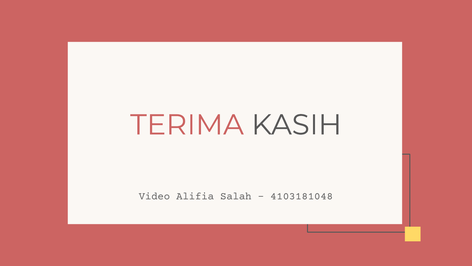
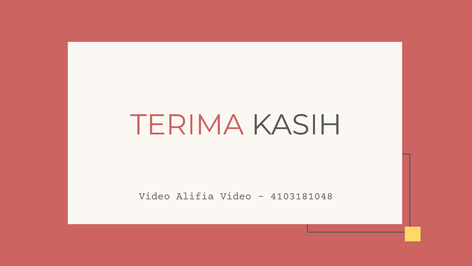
Alifia Salah: Salah -> Video (236, 196)
